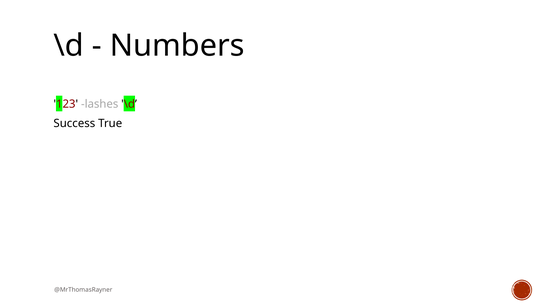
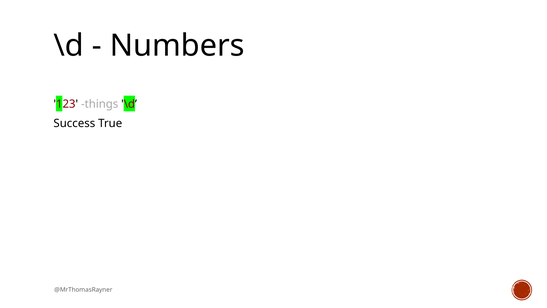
lashes: lashes -> things (100, 104)
